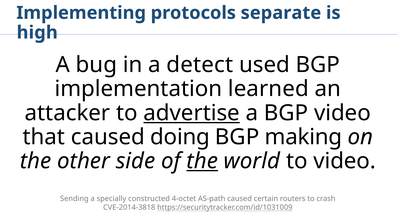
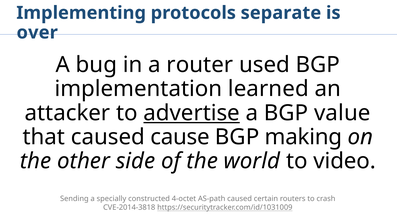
high: high -> over (37, 33)
detect: detect -> router (200, 65)
BGP video: video -> value (342, 113)
doing: doing -> cause (180, 137)
the underline: present -> none (202, 161)
